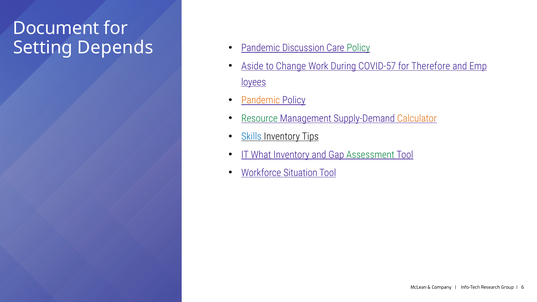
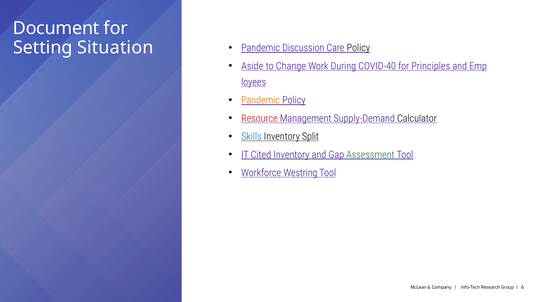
Depends: Depends -> Situation (115, 48)
Policy colour: green -> black (358, 48)
COVID-57: COVID-57 -> COVID-40 (377, 66)
Therefore: Therefore -> Principles (431, 66)
Resource colour: green -> red (259, 118)
Calculator colour: orange -> black (417, 118)
Tips: Tips -> Split (310, 137)
What: What -> Cited (261, 155)
Situation: Situation -> Westring (300, 173)
